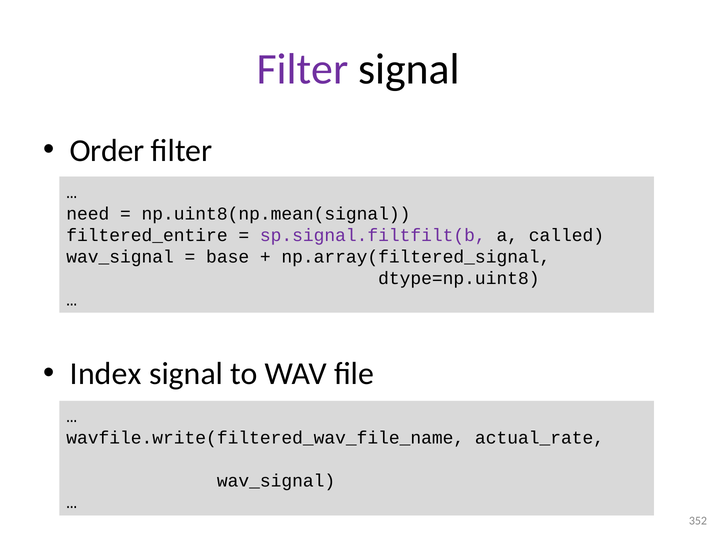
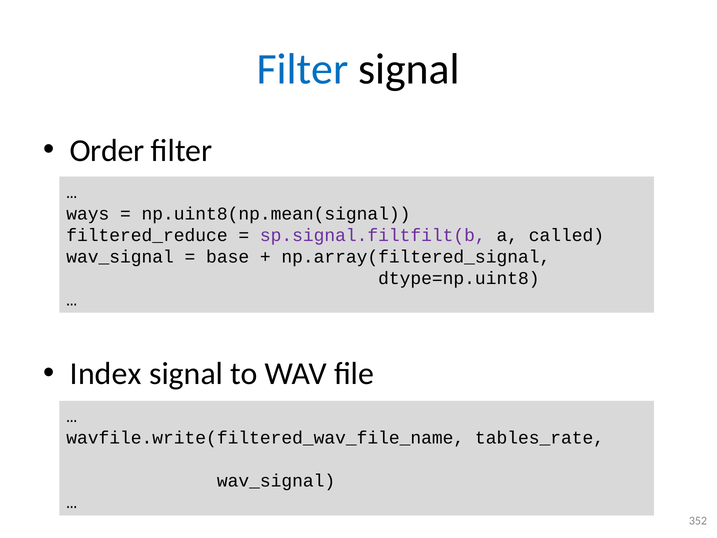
Filter colour: purple -> blue (303, 69)
need: need -> ways (88, 214)
filtered_entire: filtered_entire -> filtered_reduce (147, 235)
actual_rate: actual_rate -> tables_rate (540, 438)
